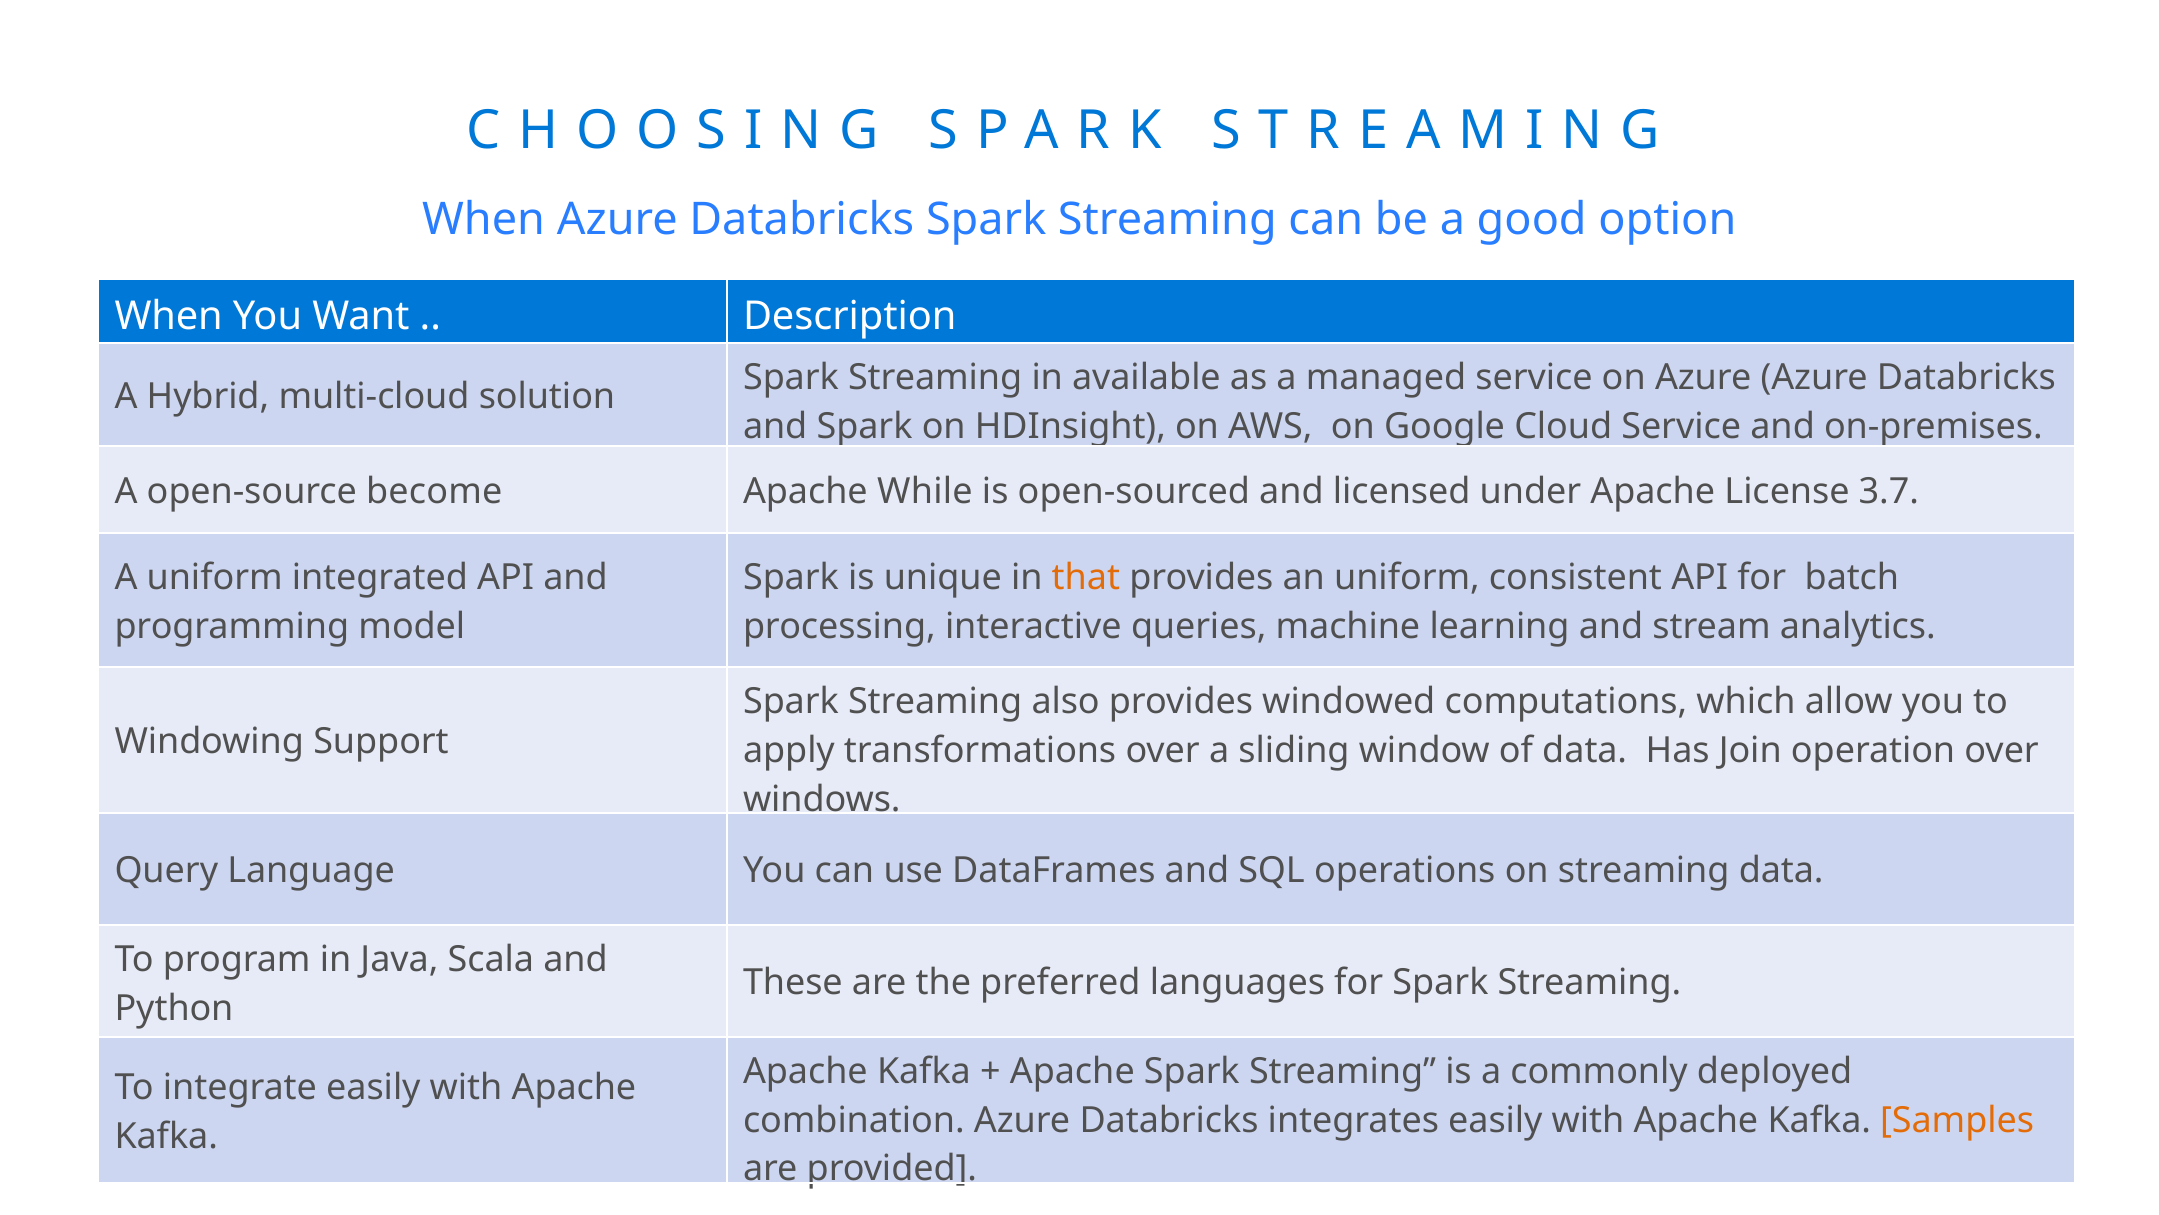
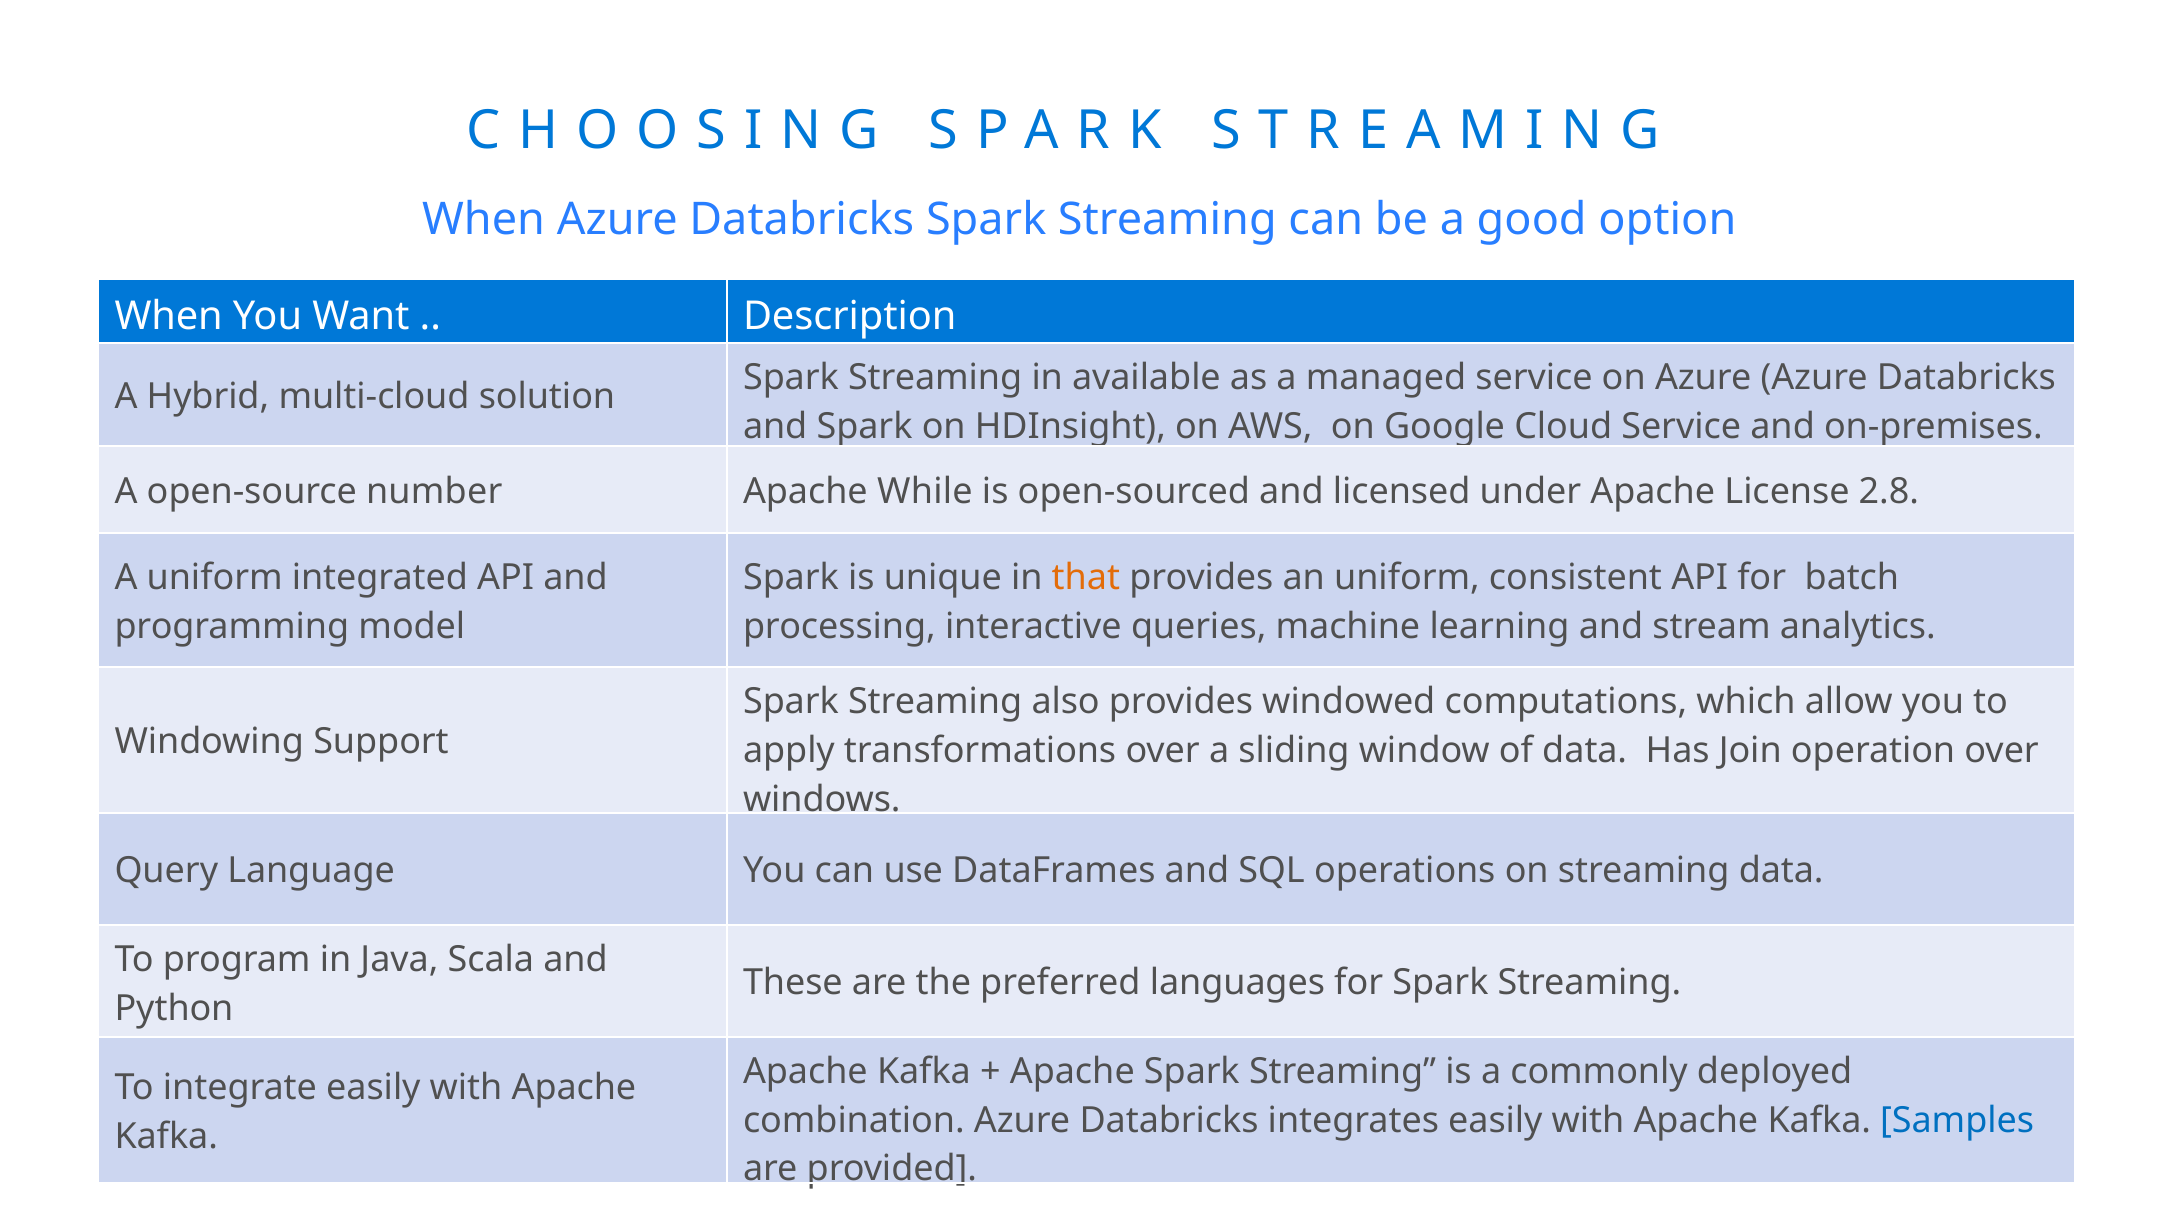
become: become -> number (434, 491)
3.7: 3.7 -> 2.8 (1889, 491)
Samples colour: orange -> blue (1957, 1120)
